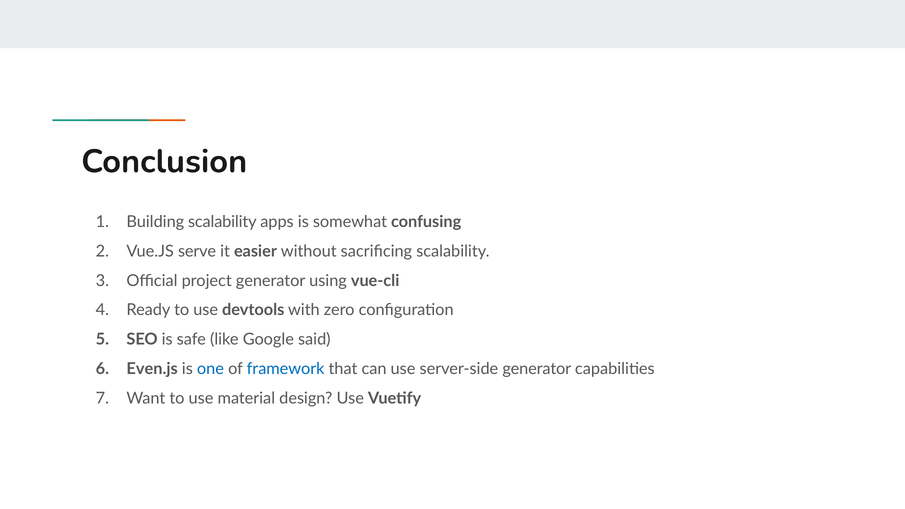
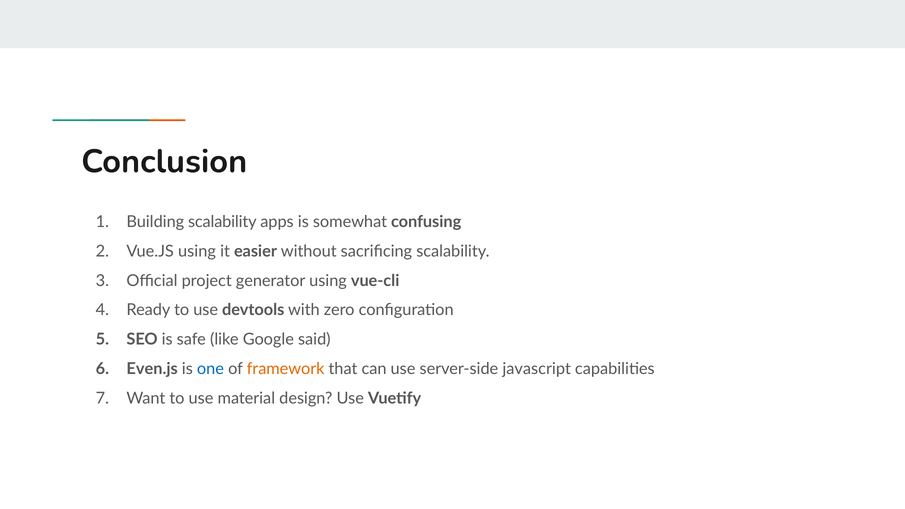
Vue.JS serve: serve -> using (197, 251)
framework colour: blue -> orange (286, 369)
server-side generator: generator -> javascript (537, 369)
